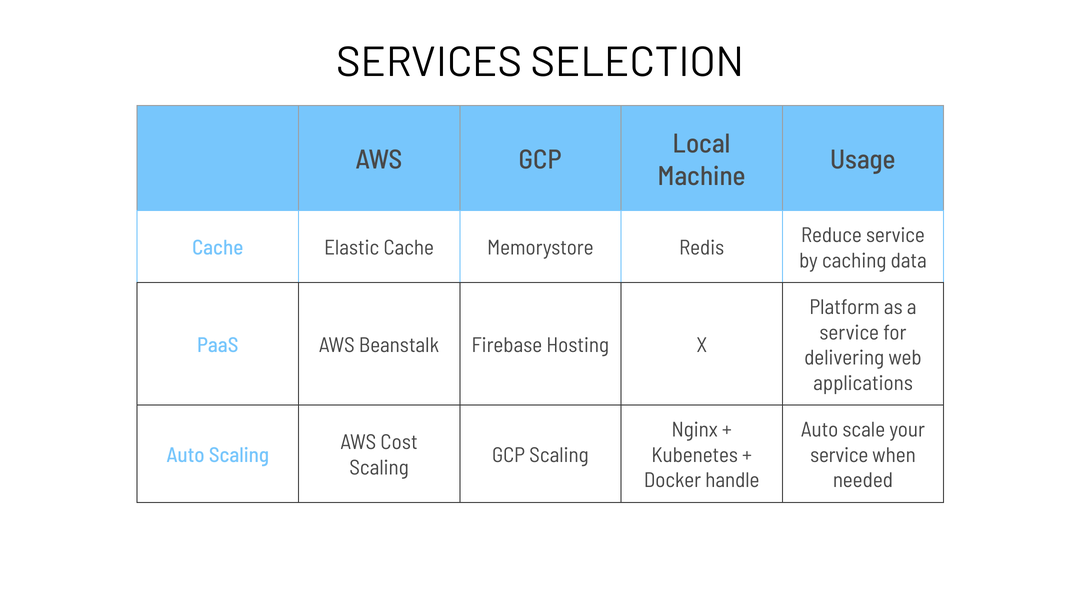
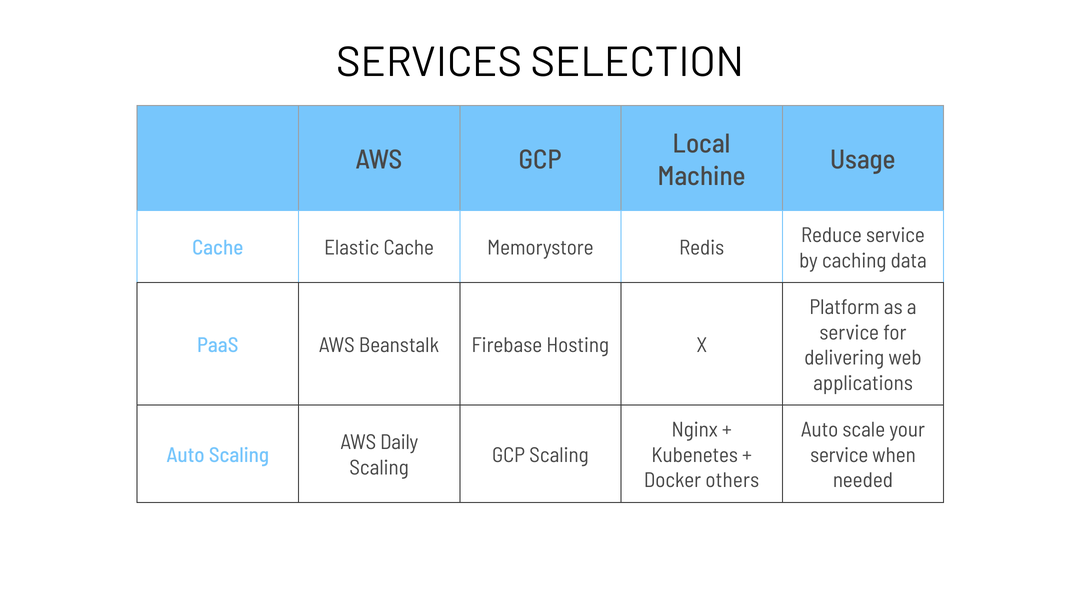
Cost: Cost -> Daily (399, 443)
handle: handle -> others (732, 480)
